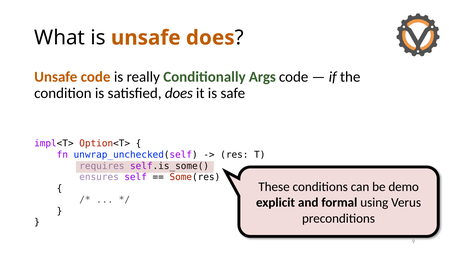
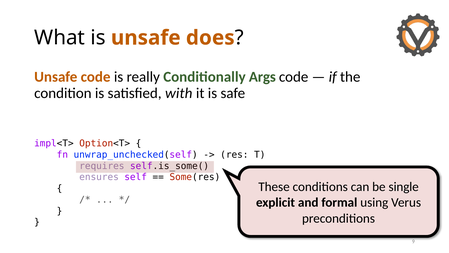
satisfied does: does -> with (179, 93)
demo: demo -> single (404, 187)
